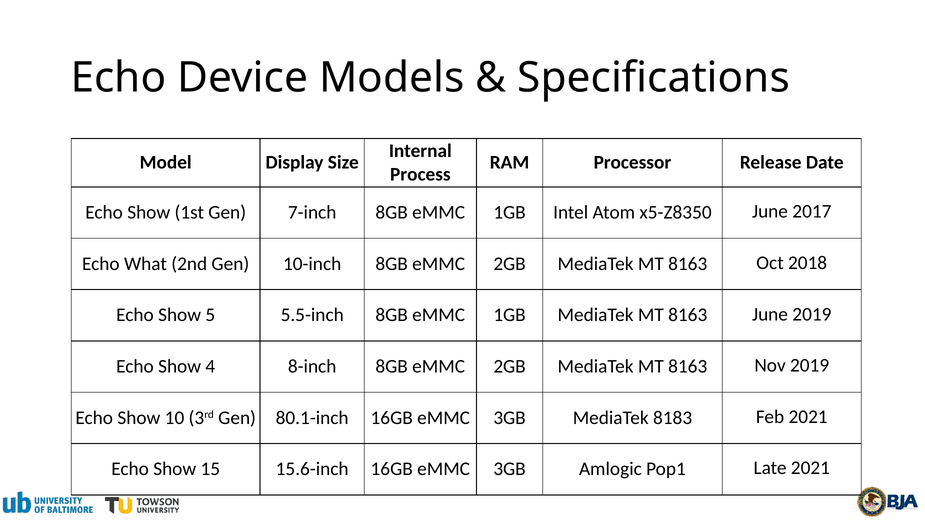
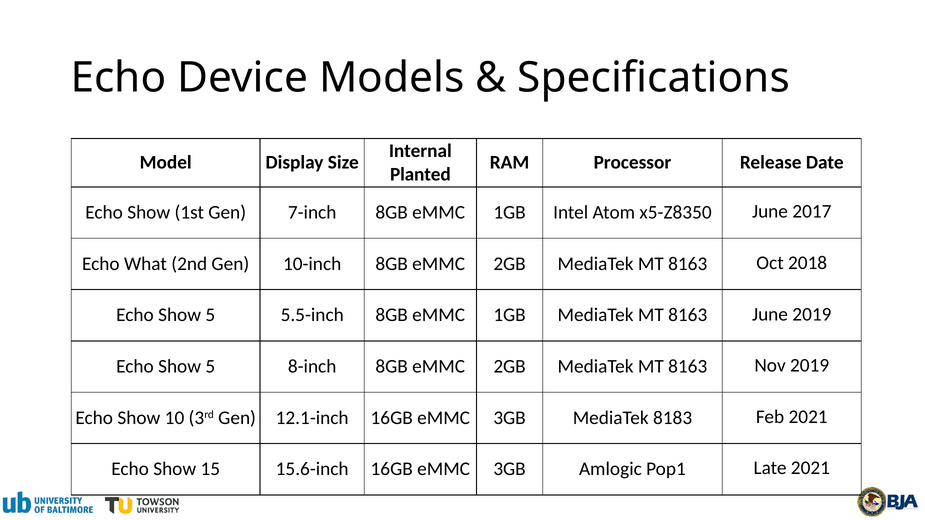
Process: Process -> Planted (420, 174)
4: 4 -> 5 (210, 367)
80.1-inch: 80.1-inch -> 12.1-inch (312, 418)
